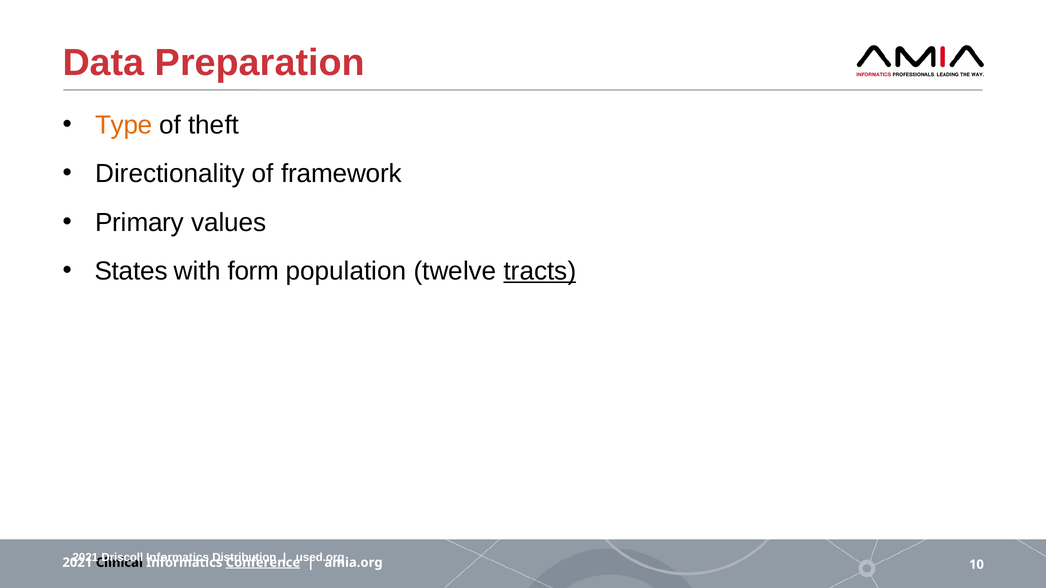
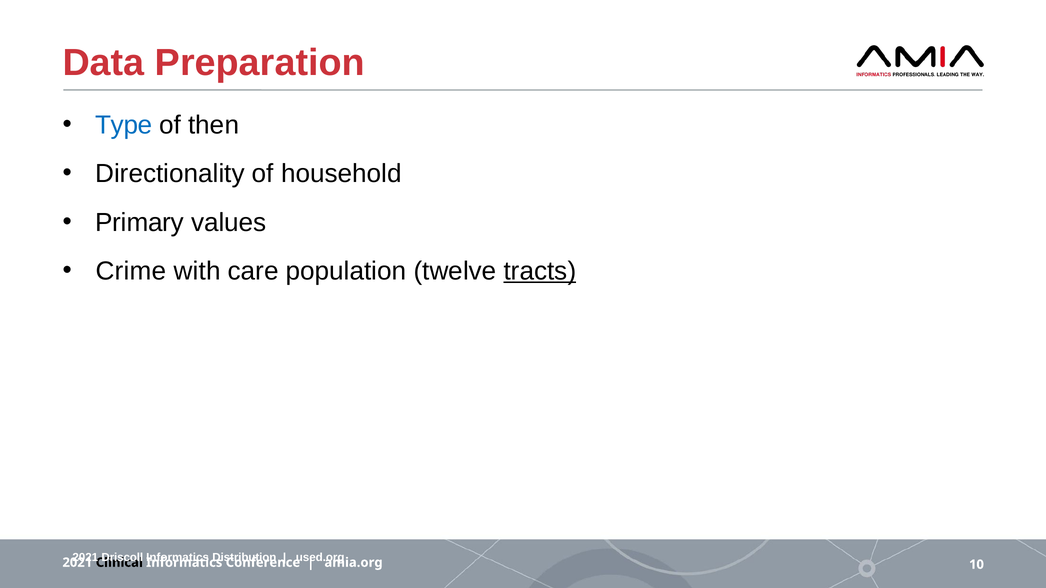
Type colour: orange -> blue (124, 125)
theft: theft -> then (214, 125)
framework: framework -> household (341, 174)
States: States -> Crime (131, 271)
form: form -> care (253, 271)
Conference underline: present -> none (263, 563)
